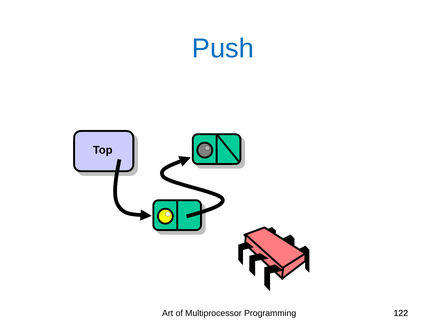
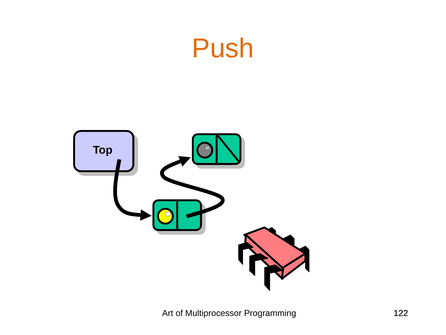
Push colour: blue -> orange (223, 49)
